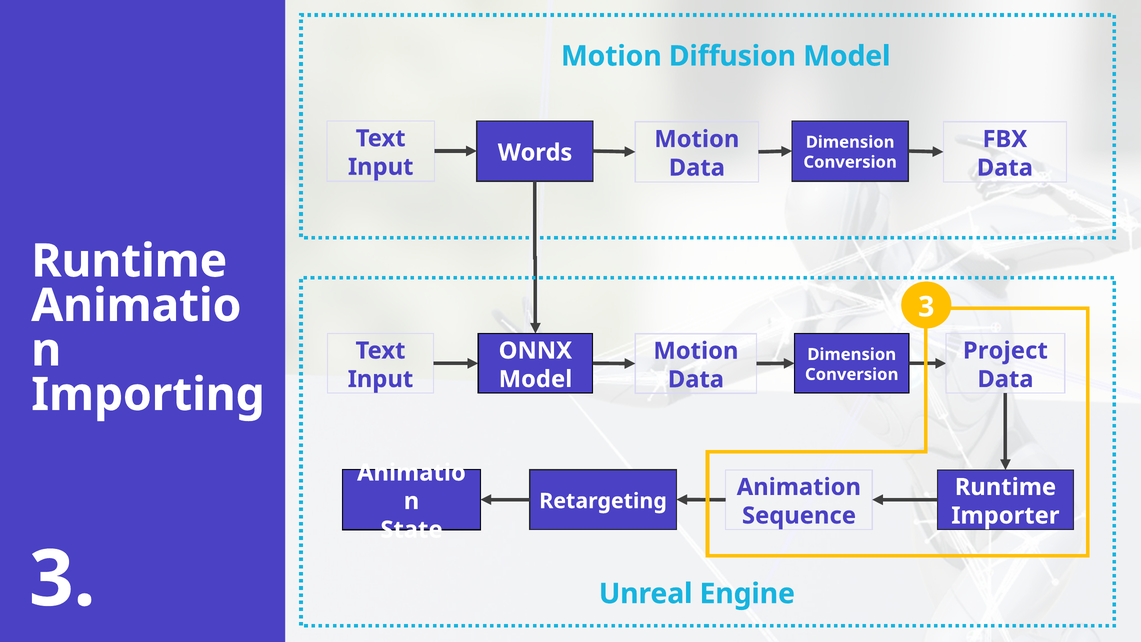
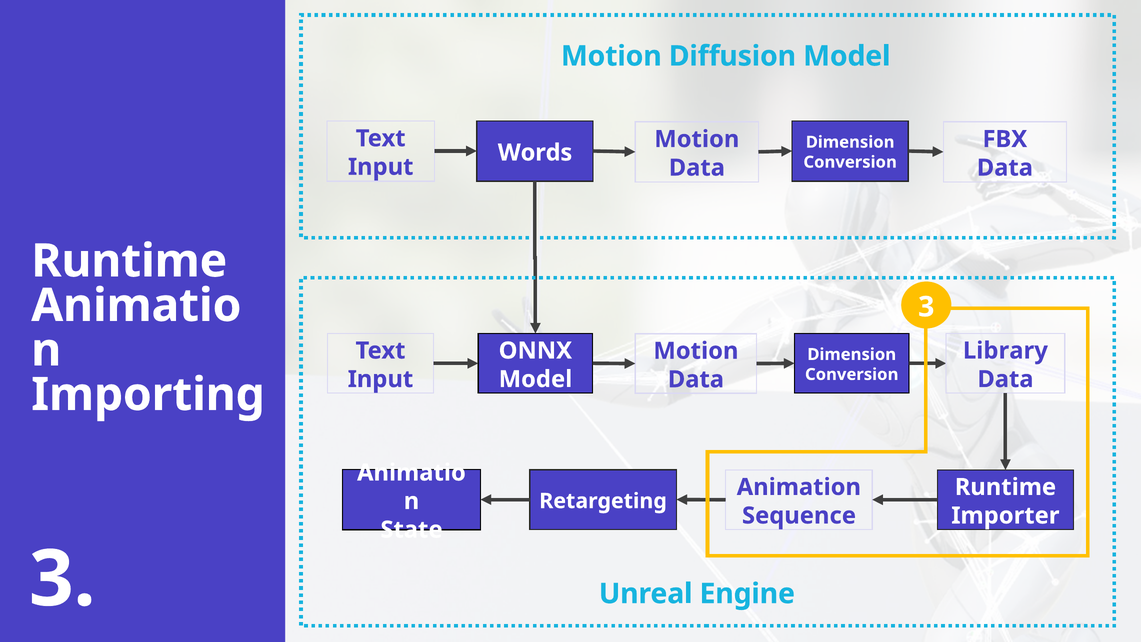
Project: Project -> Library (1005, 351)
